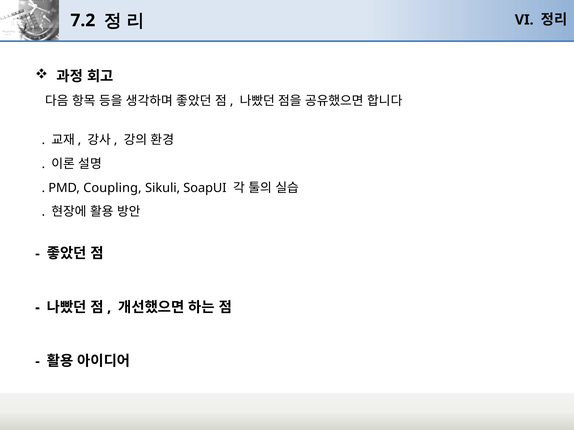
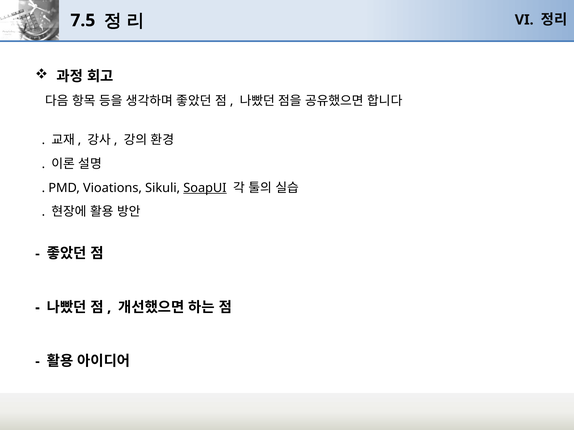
7.2: 7.2 -> 7.5 (83, 20)
Coupling: Coupling -> Vioations (112, 188)
SoapUI underline: none -> present (205, 188)
